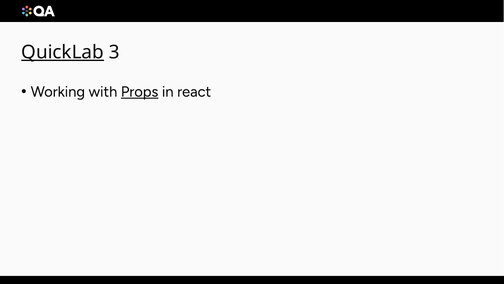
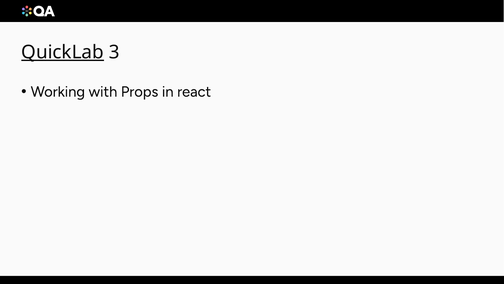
Props underline: present -> none (140, 92)
